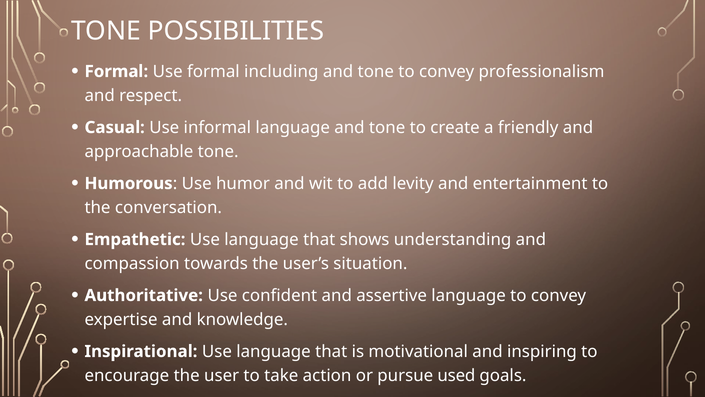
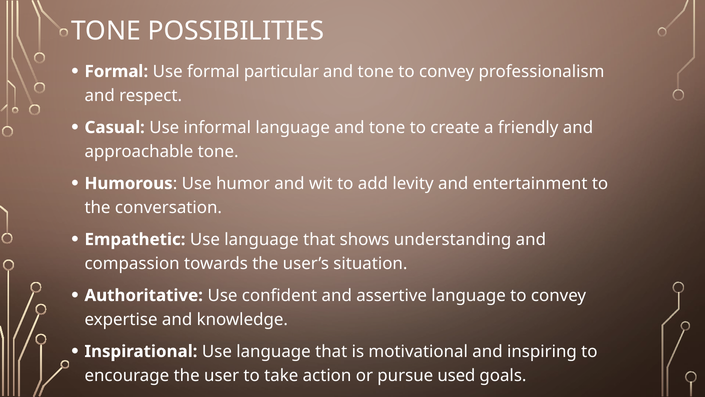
including: including -> particular (281, 71)
